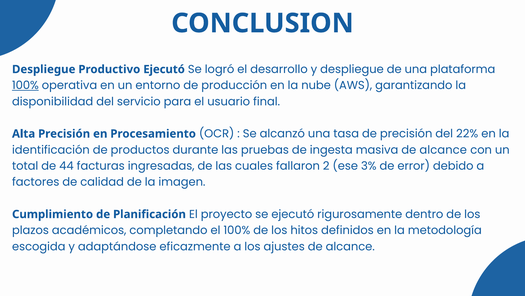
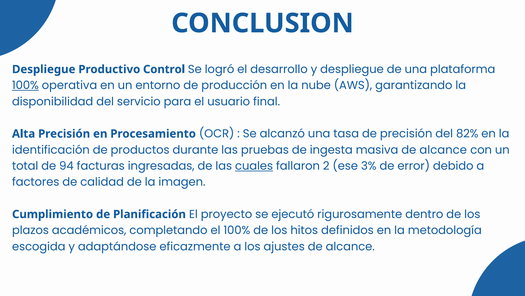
Productivo Ejecutó: Ejecutó -> Control (164, 69)
22%: 22% -> 82% (467, 133)
44: 44 -> 94 (66, 166)
cuales underline: none -> present (254, 166)
